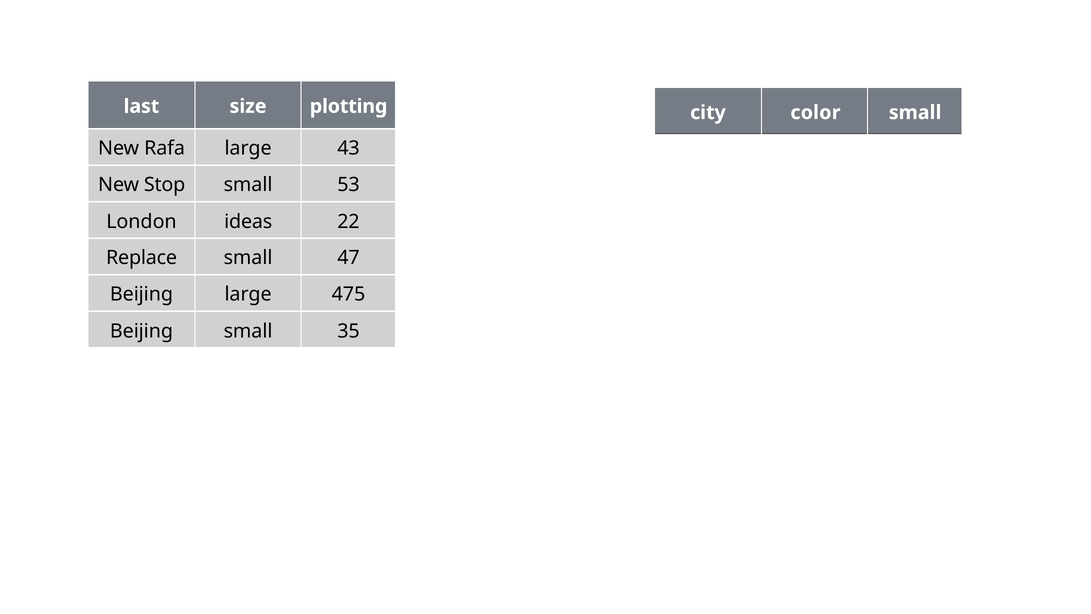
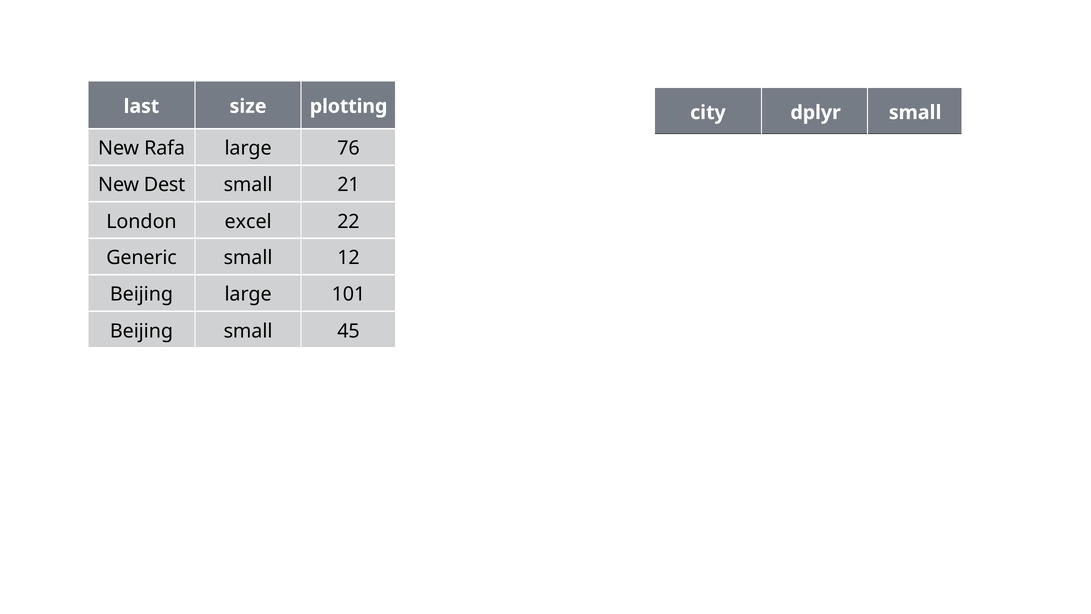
color: color -> dplyr (816, 113)
43: 43 -> 76 (348, 148)
Stop: Stop -> Dest (165, 185)
53: 53 -> 21 (348, 185)
ideas: ideas -> excel (248, 222)
Replace: Replace -> Generic (142, 258)
47: 47 -> 12 (348, 258)
475: 475 -> 101 (348, 294)
35: 35 -> 45 (348, 331)
